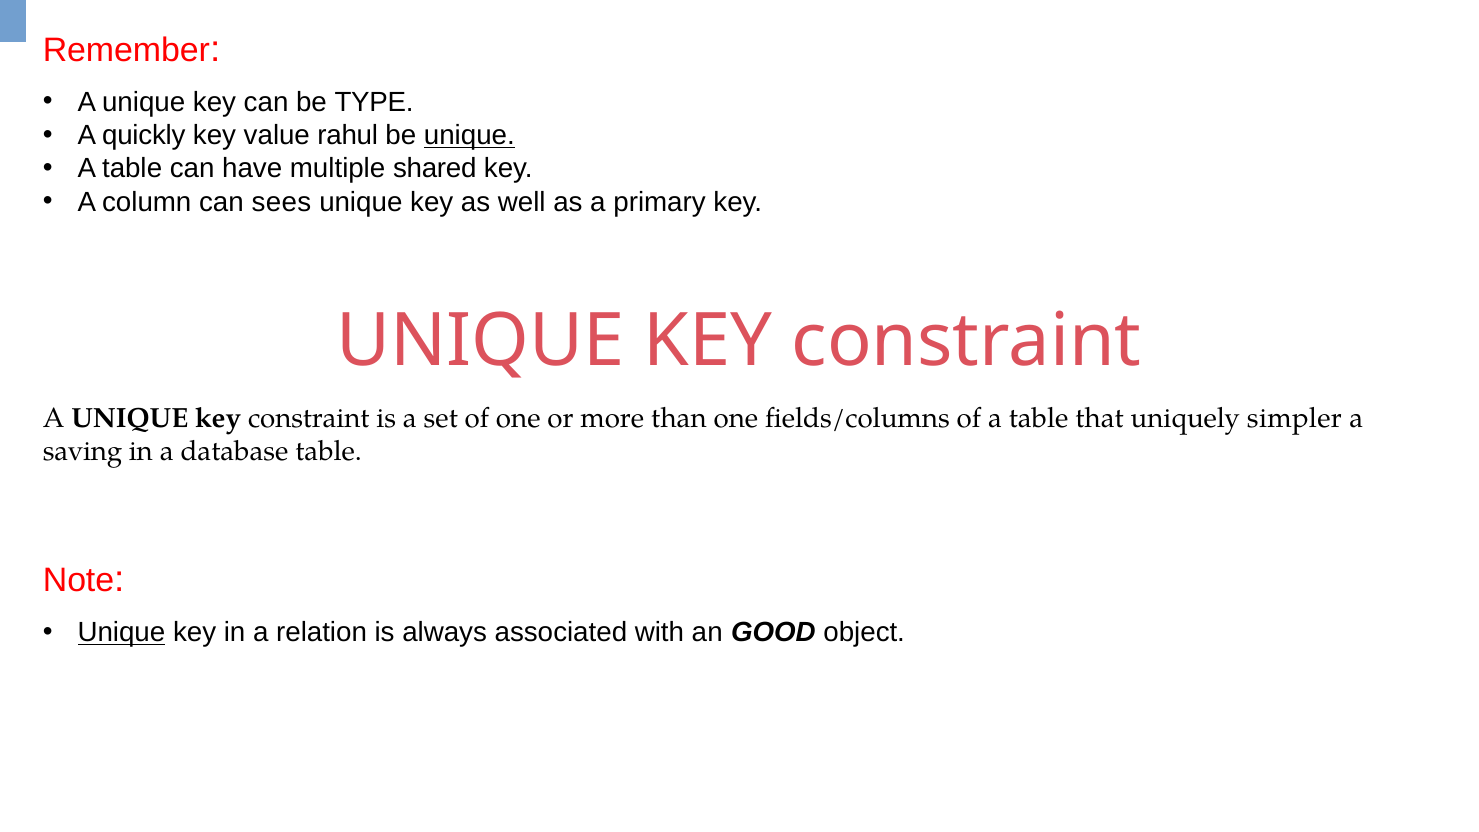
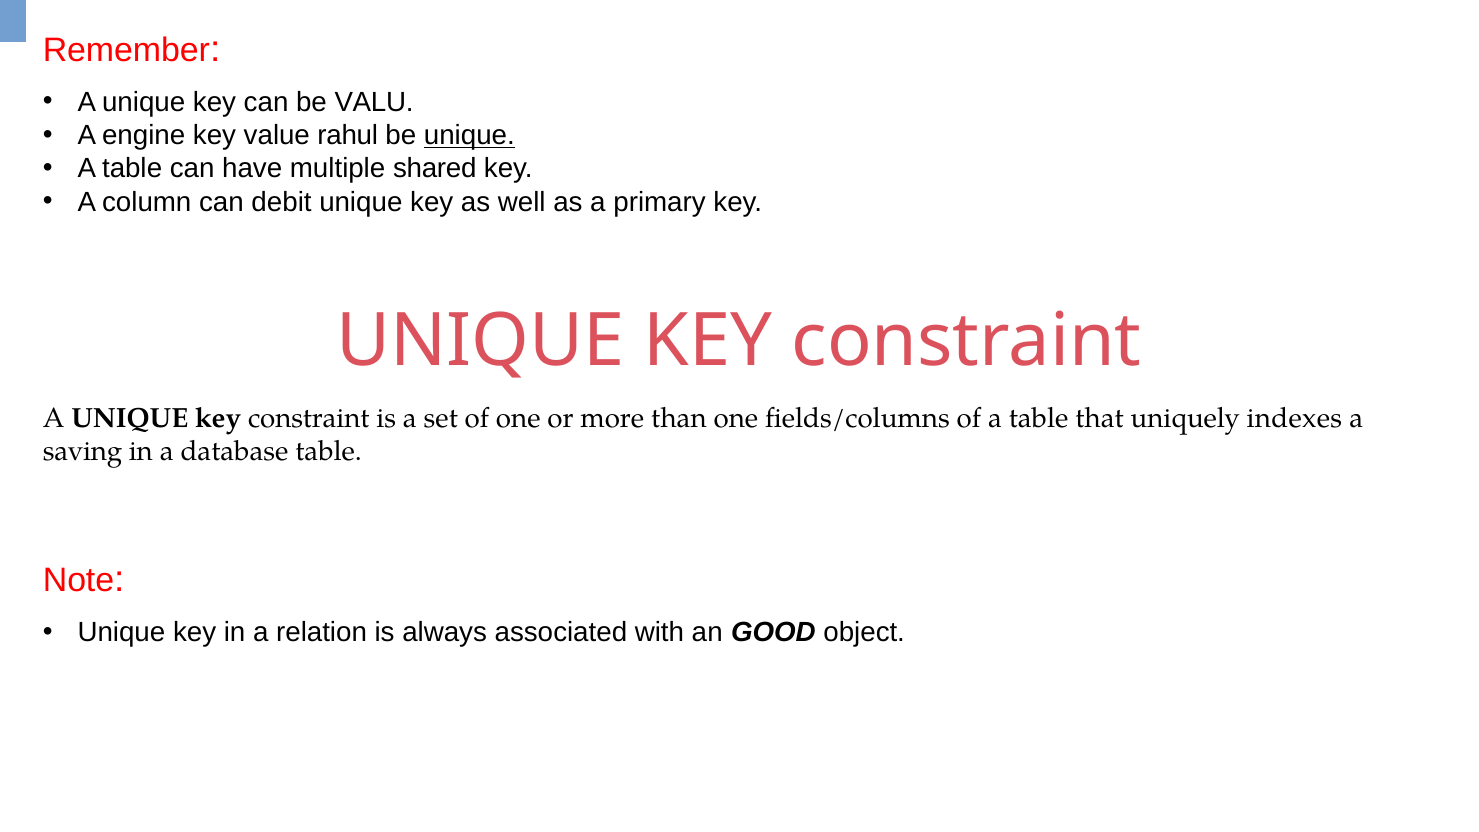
TYPE: TYPE -> VALU (374, 102)
quickly: quickly -> engine (144, 135)
sees: sees -> debit (282, 202)
simpler: simpler -> indexes (1294, 418)
Unique underline: present -> none (121, 632)
